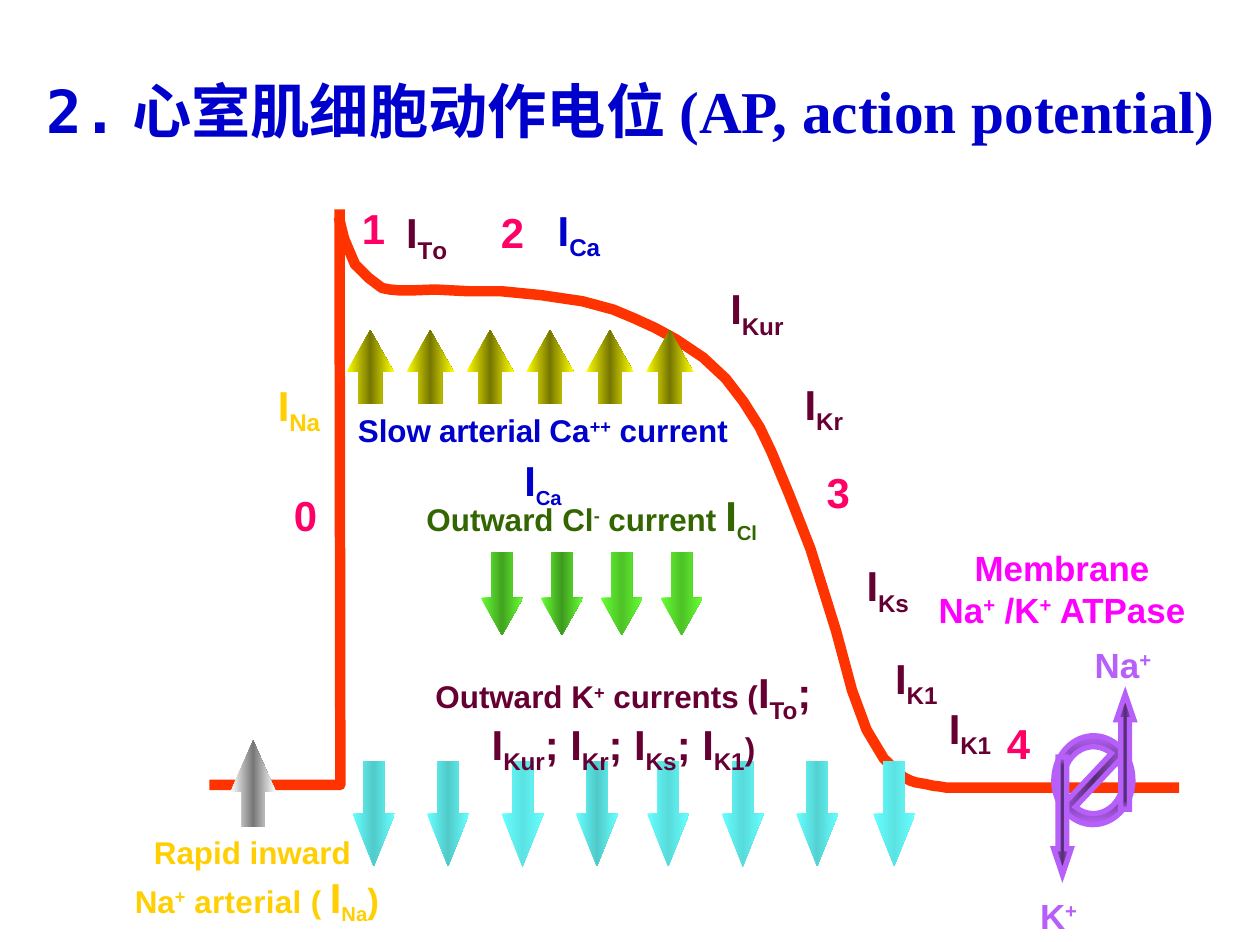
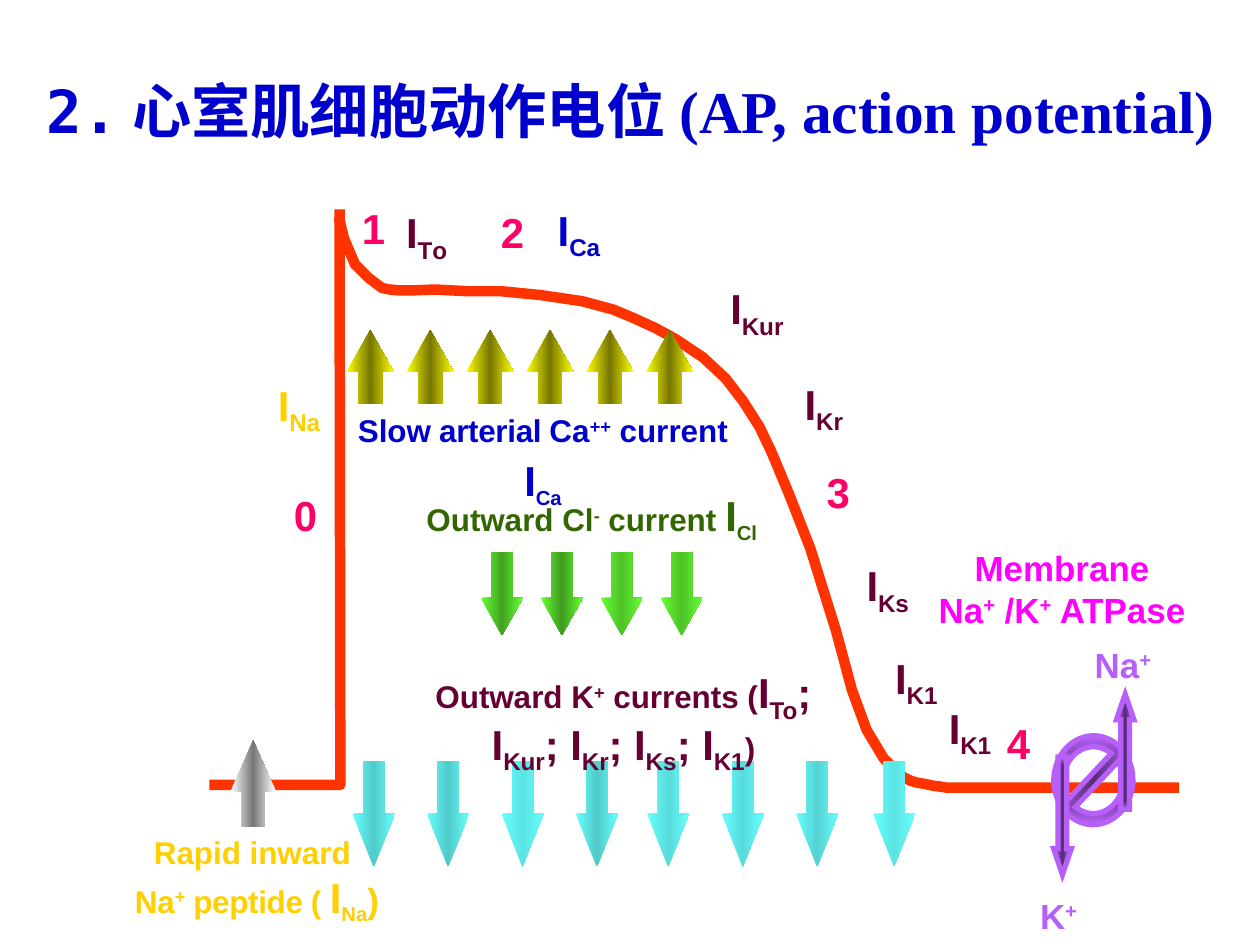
Na+ arterial: arterial -> peptide (248, 903)
